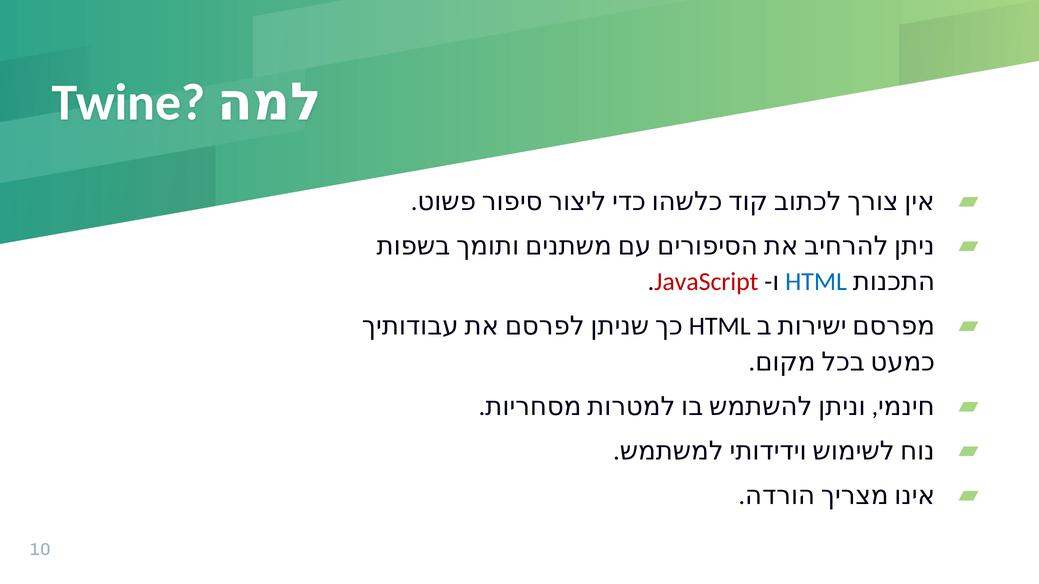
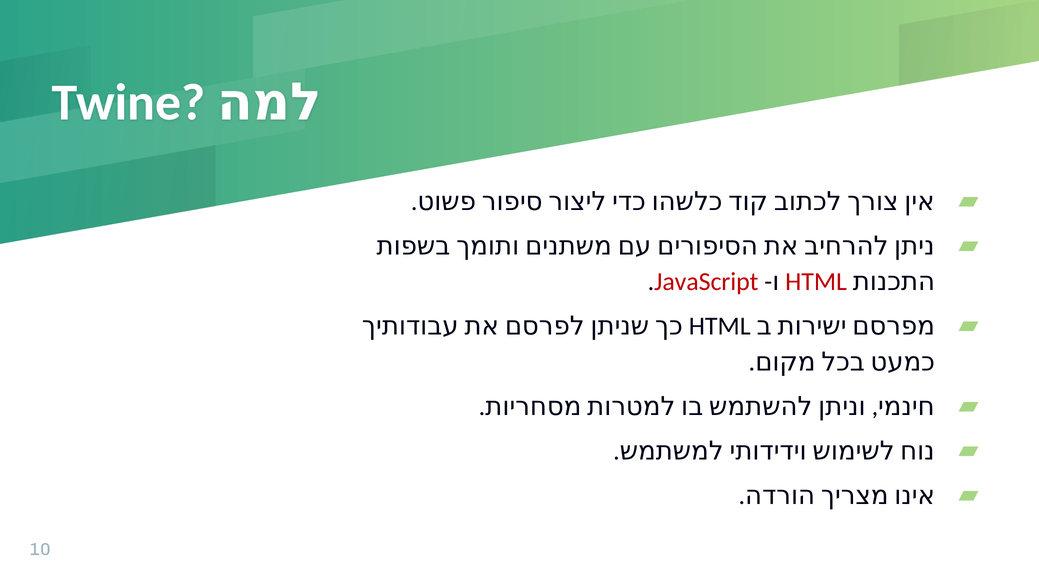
HTML colour: blue -> red (816, 282)
